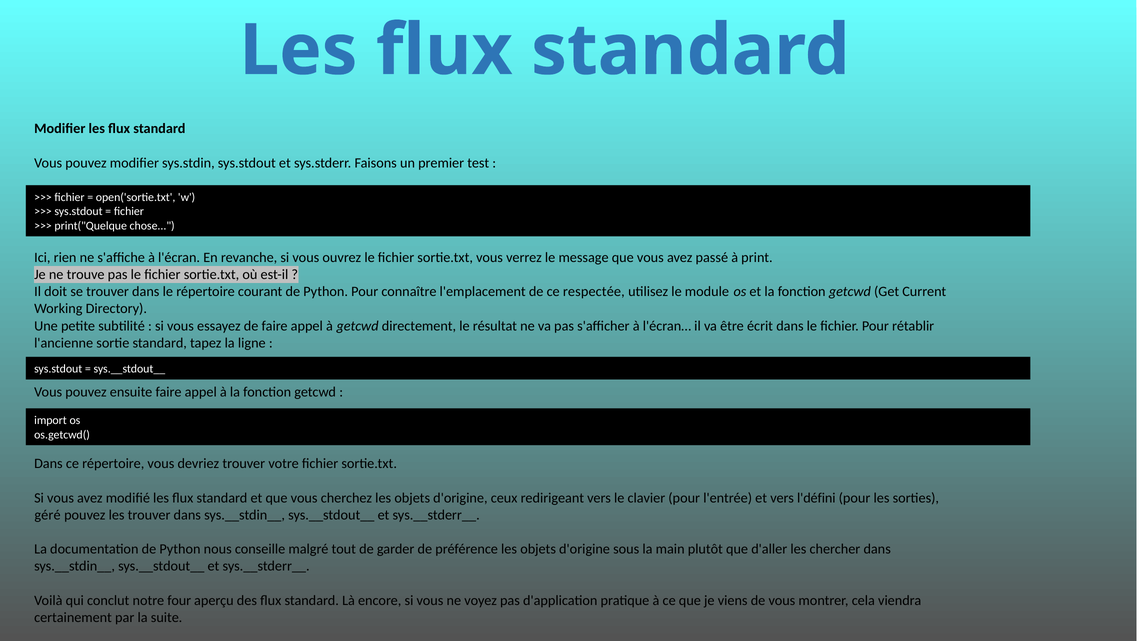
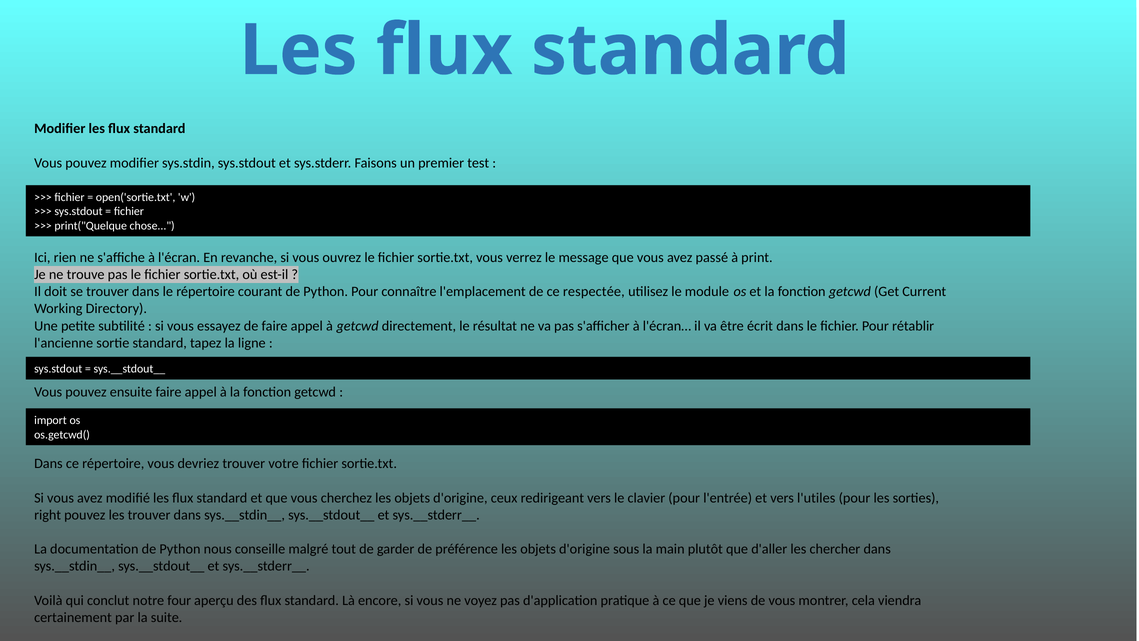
l'défini: l'défini -> l'utiles (816, 498)
géré: géré -> right (48, 515)
